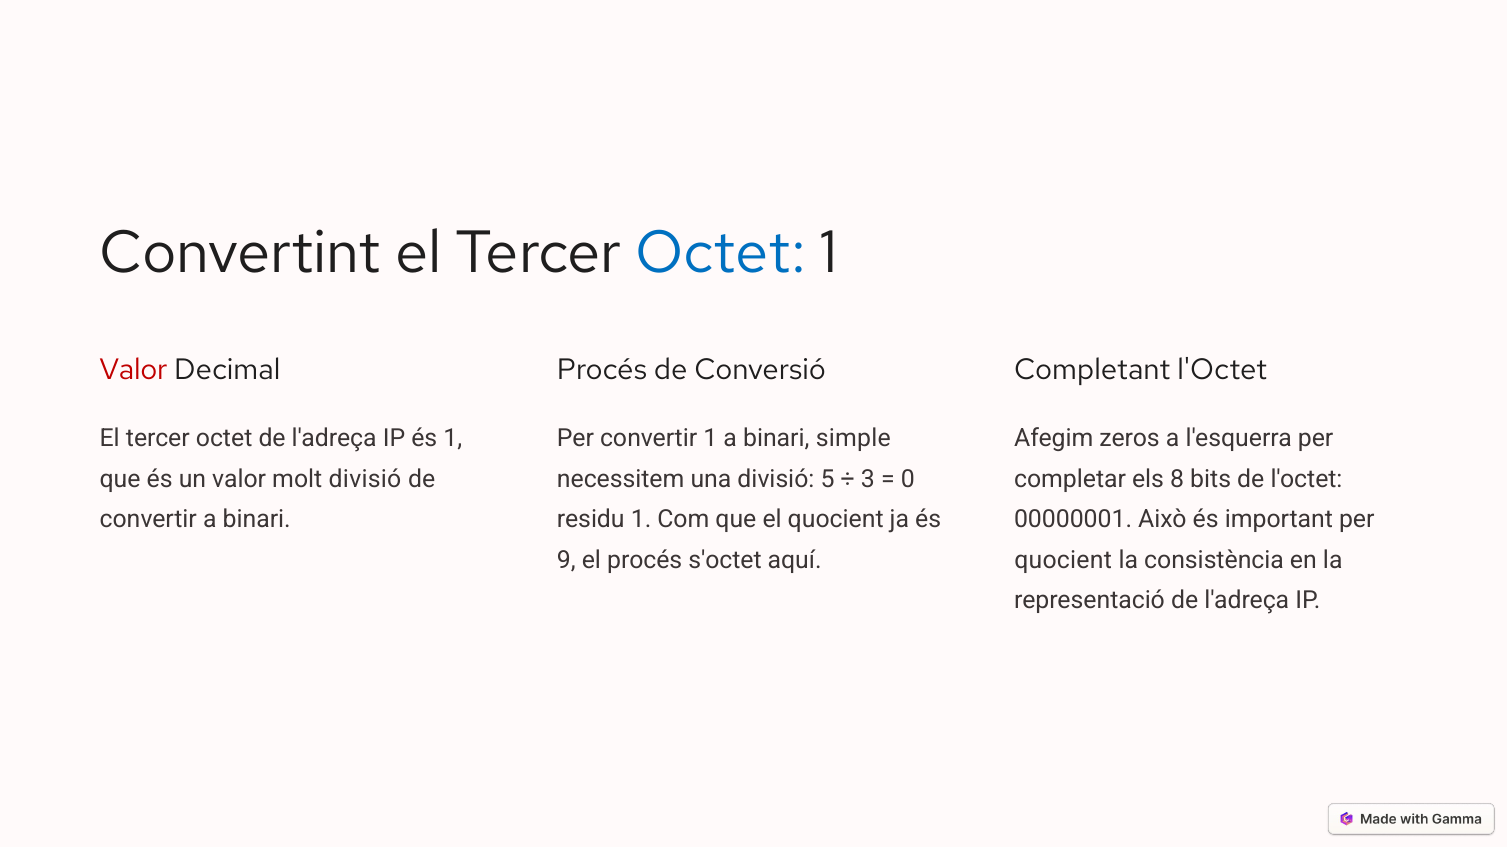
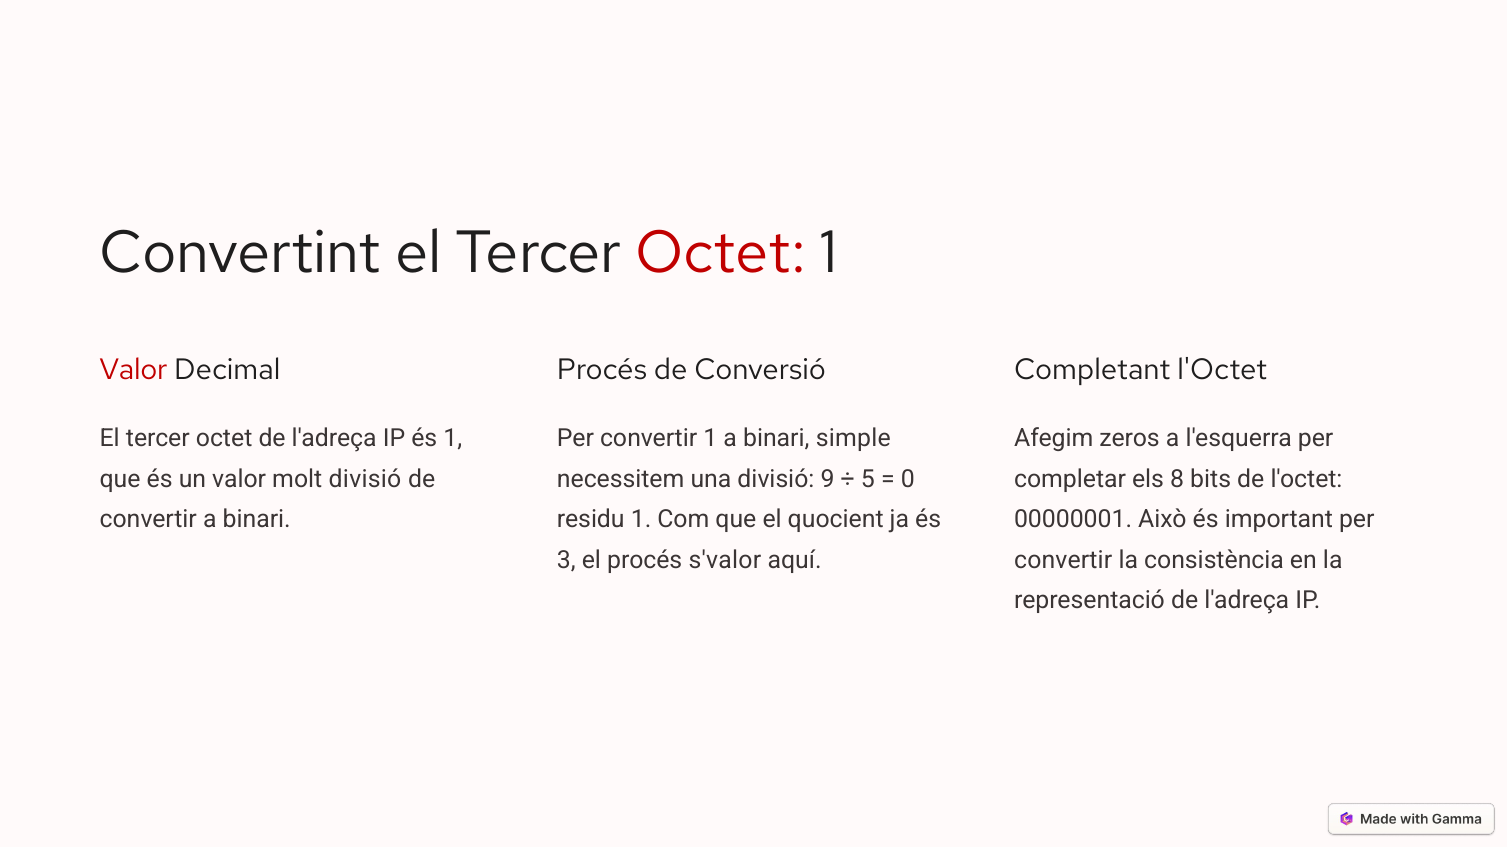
Octet colour: blue -> red (721, 253)
5: 5 -> 9 (827, 479)
3: 3 -> 5 (868, 479)
9: 9 -> 3 (566, 560)
s'octet: s'octet -> s'valor (725, 560)
quocient: quocient -> convertir (1063, 560)
